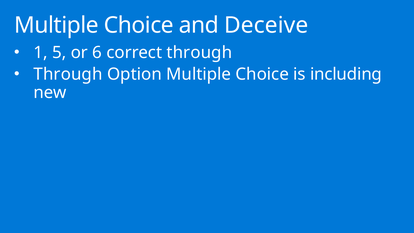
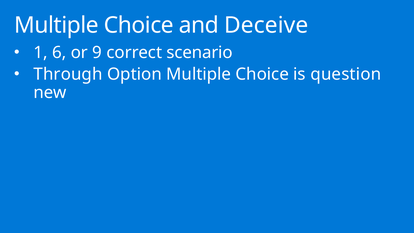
5: 5 -> 6 (59, 53)
6: 6 -> 9 (97, 53)
correct through: through -> scenario (200, 53)
including: including -> question (346, 74)
